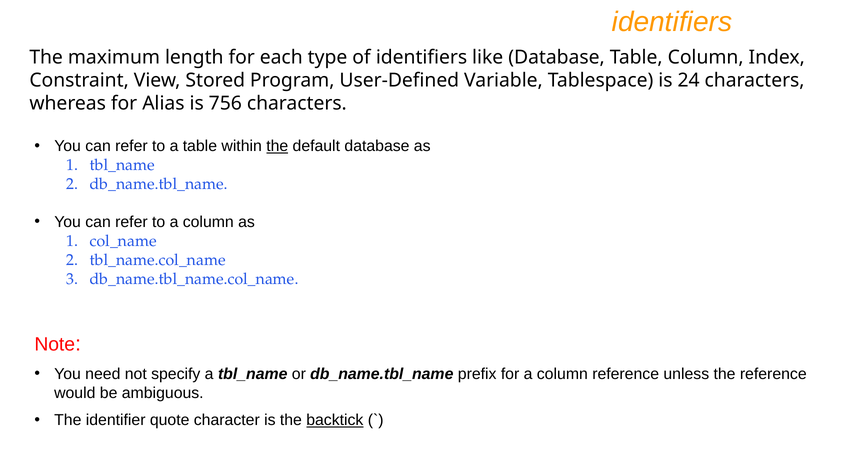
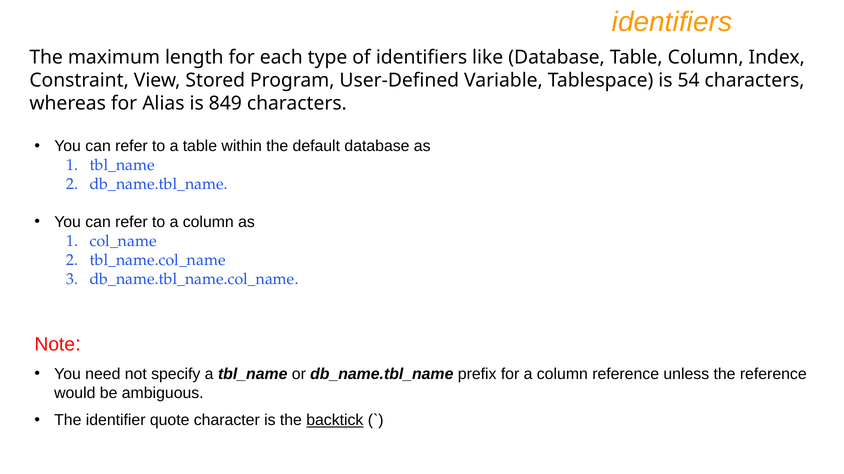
24: 24 -> 54 (689, 80)
756: 756 -> 849 (225, 104)
the underline: present -> none (277, 146)
